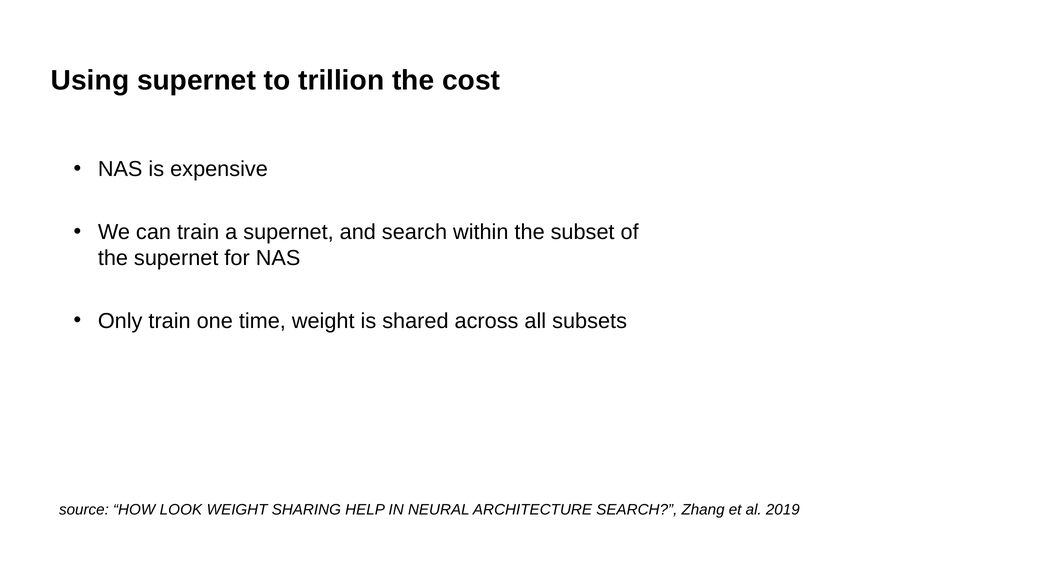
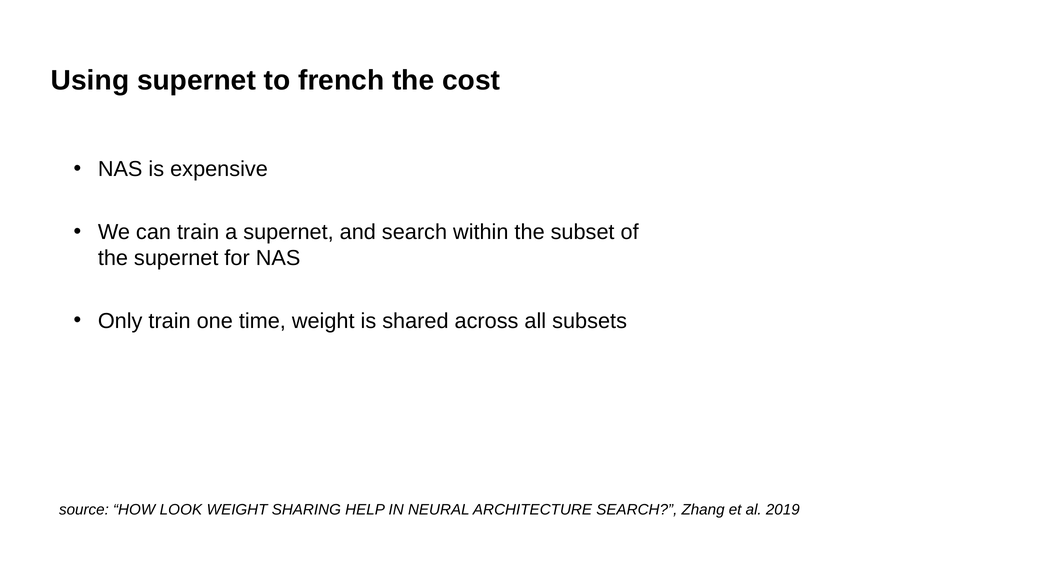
trillion: trillion -> french (341, 80)
